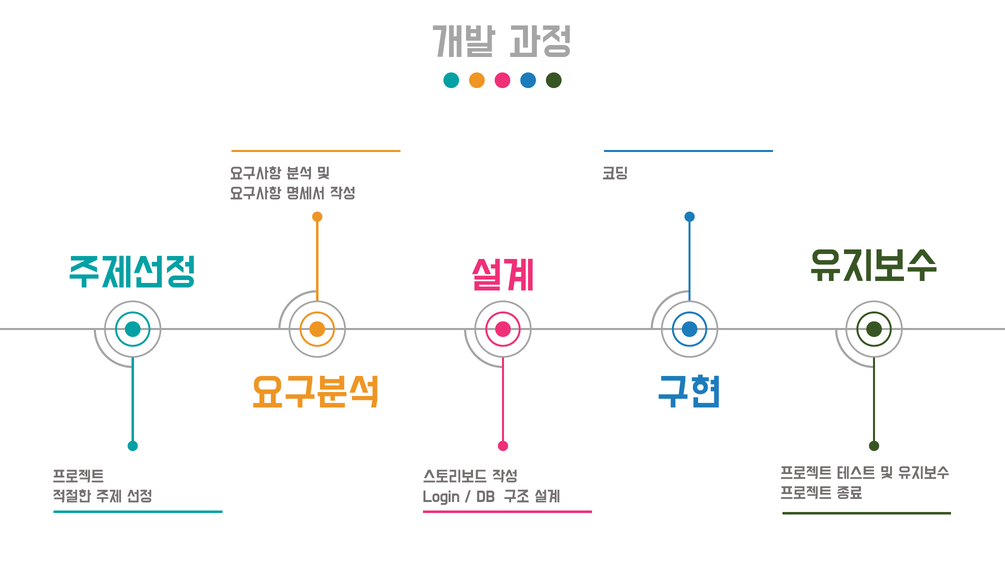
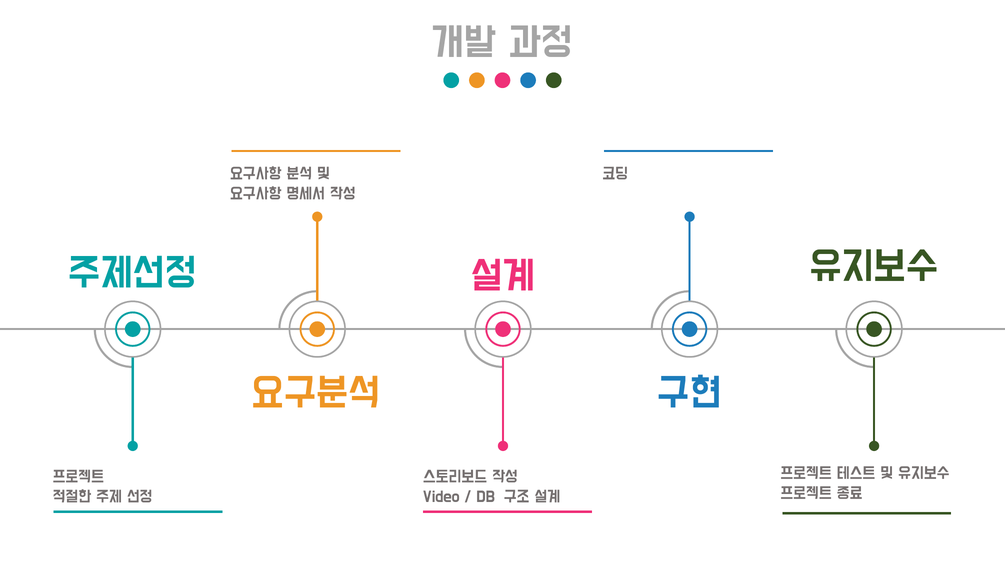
Login: Login -> Video (441, 497)
